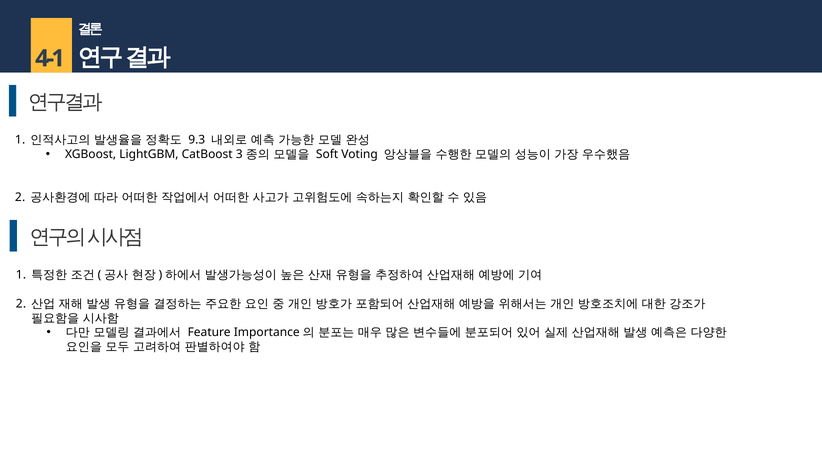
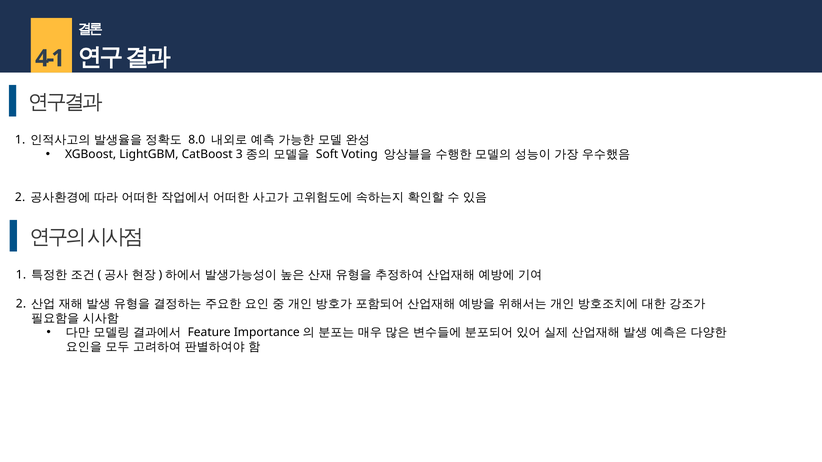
9.3: 9.3 -> 8.0 (197, 140)
